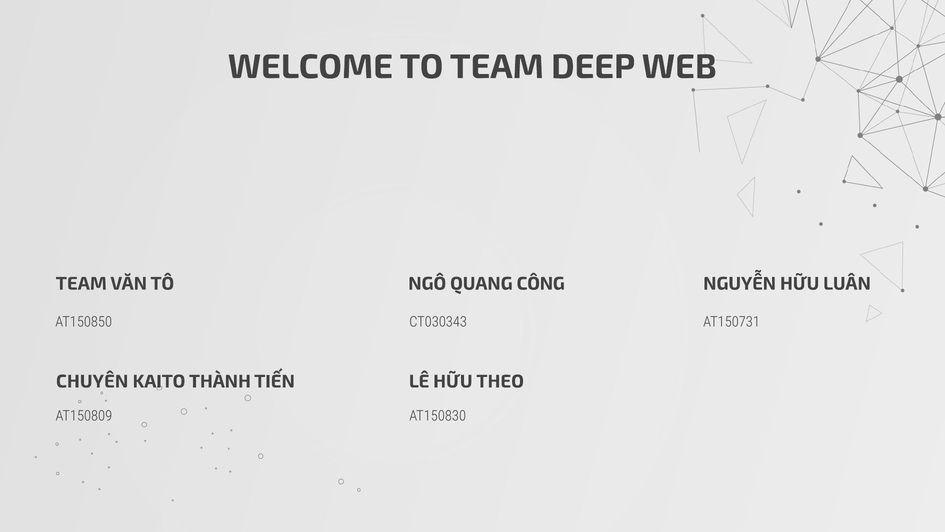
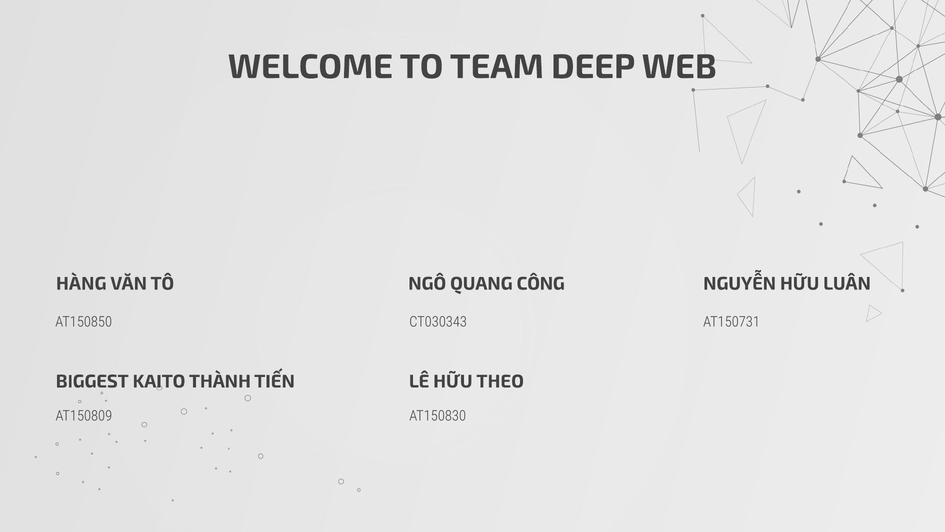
TEAM: TEAM -> HÀNG (81, 283)
CHUYÊN: CHUYÊN -> BIGGEST (92, 381)
